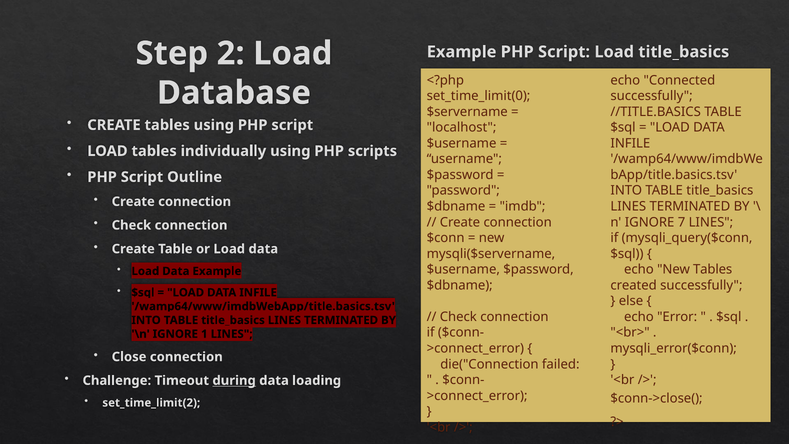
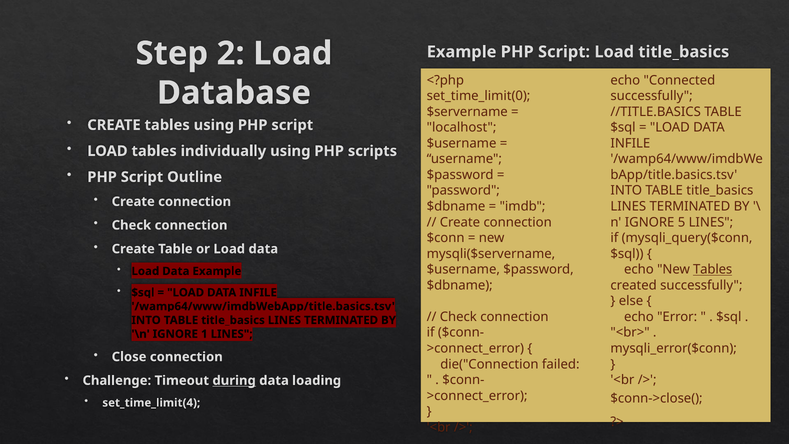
7: 7 -> 5 (682, 222)
Tables underline: none -> present (713, 269)
set_time_limit(2: set_time_limit(2 -> set_time_limit(4 (151, 403)
